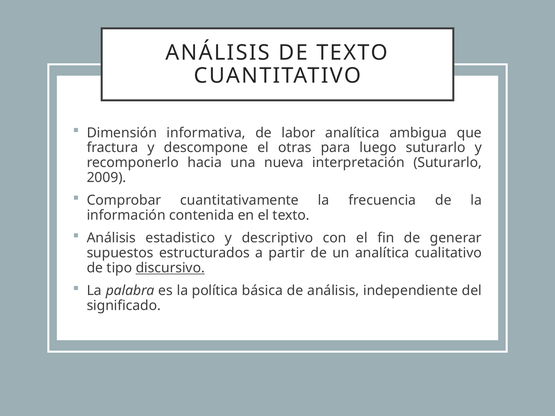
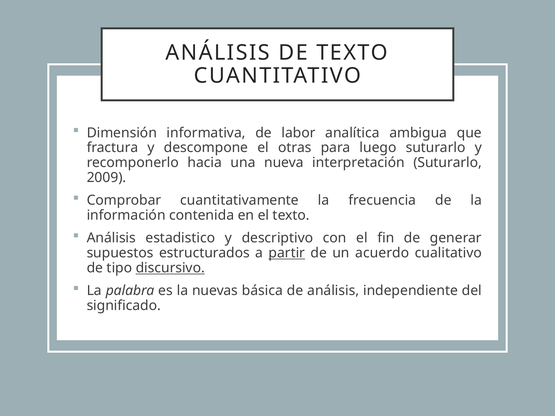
partir underline: none -> present (287, 253)
un analítica: analítica -> acuerdo (382, 253)
política: política -> nuevas (215, 291)
